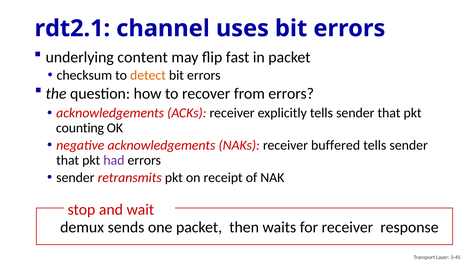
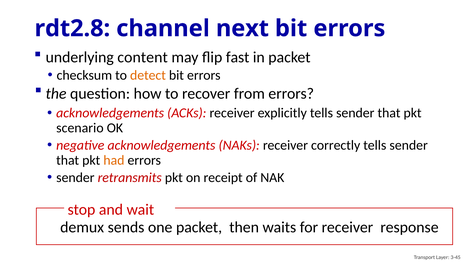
rdt2.1: rdt2.1 -> rdt2.8 (72, 28)
uses: uses -> next (242, 28)
counting: counting -> scenario (80, 128)
buffered: buffered -> correctly (336, 145)
had colour: purple -> orange (114, 160)
